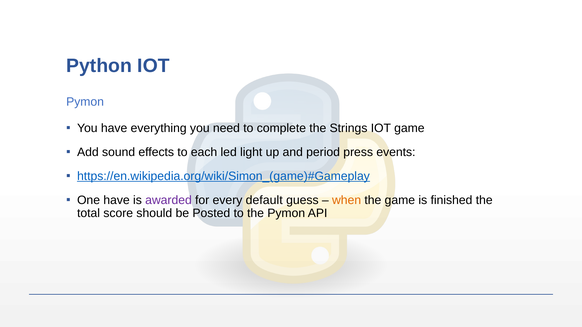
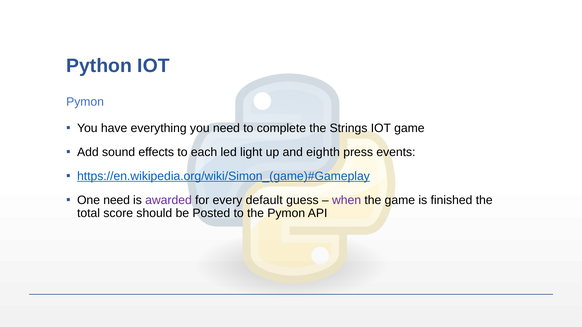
period: period -> eighth (323, 152)
One have: have -> need (117, 200)
when colour: orange -> purple (347, 200)
